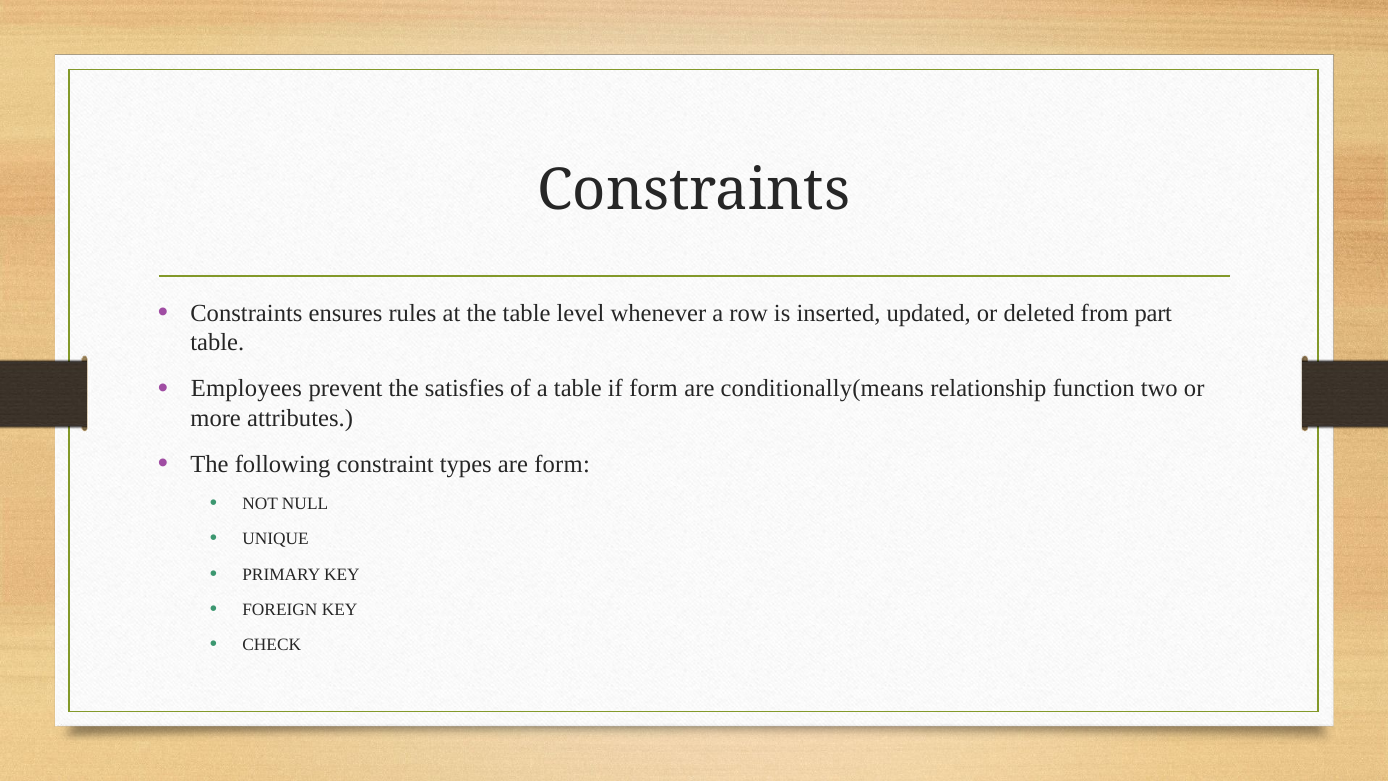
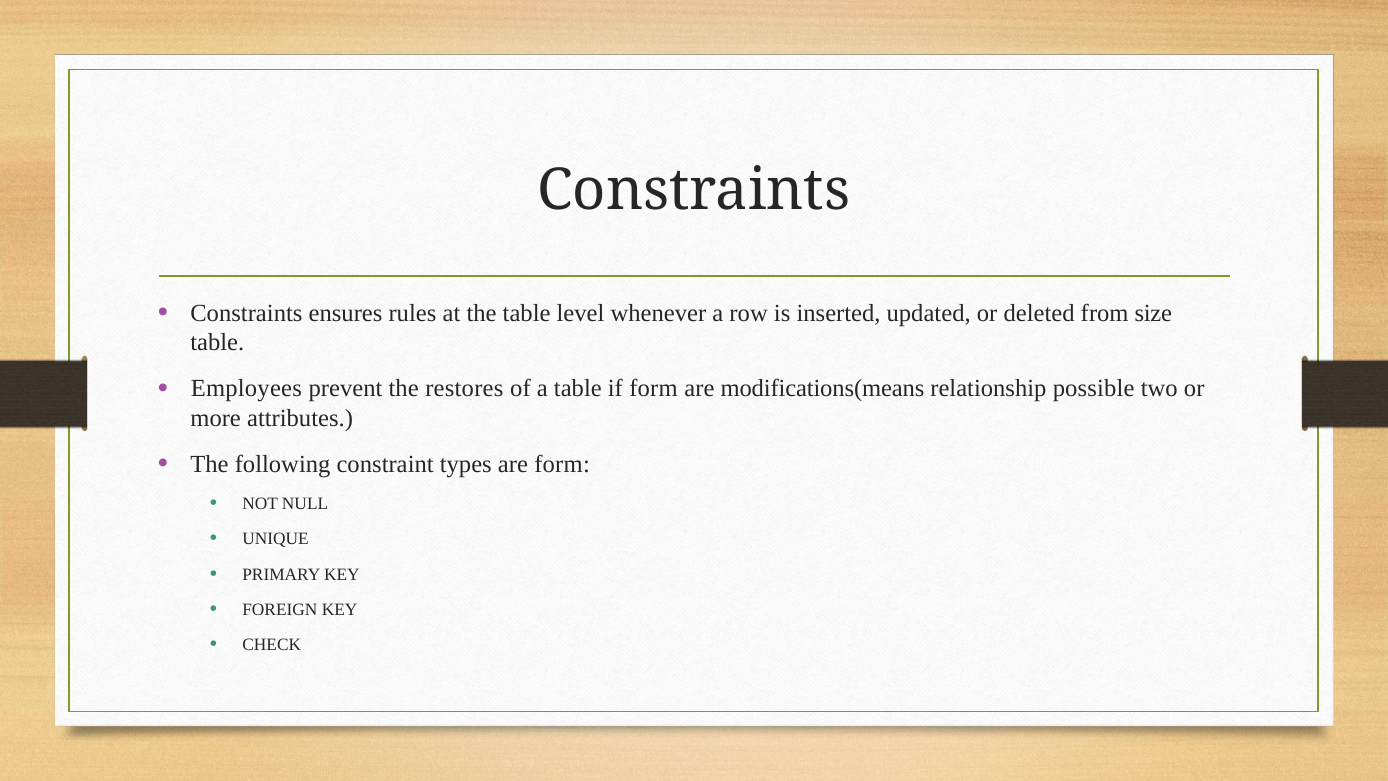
part: part -> size (1153, 313)
satisfies: satisfies -> restores (464, 389)
conditionally(means: conditionally(means -> modifications(means (822, 389)
function: function -> possible (1094, 389)
